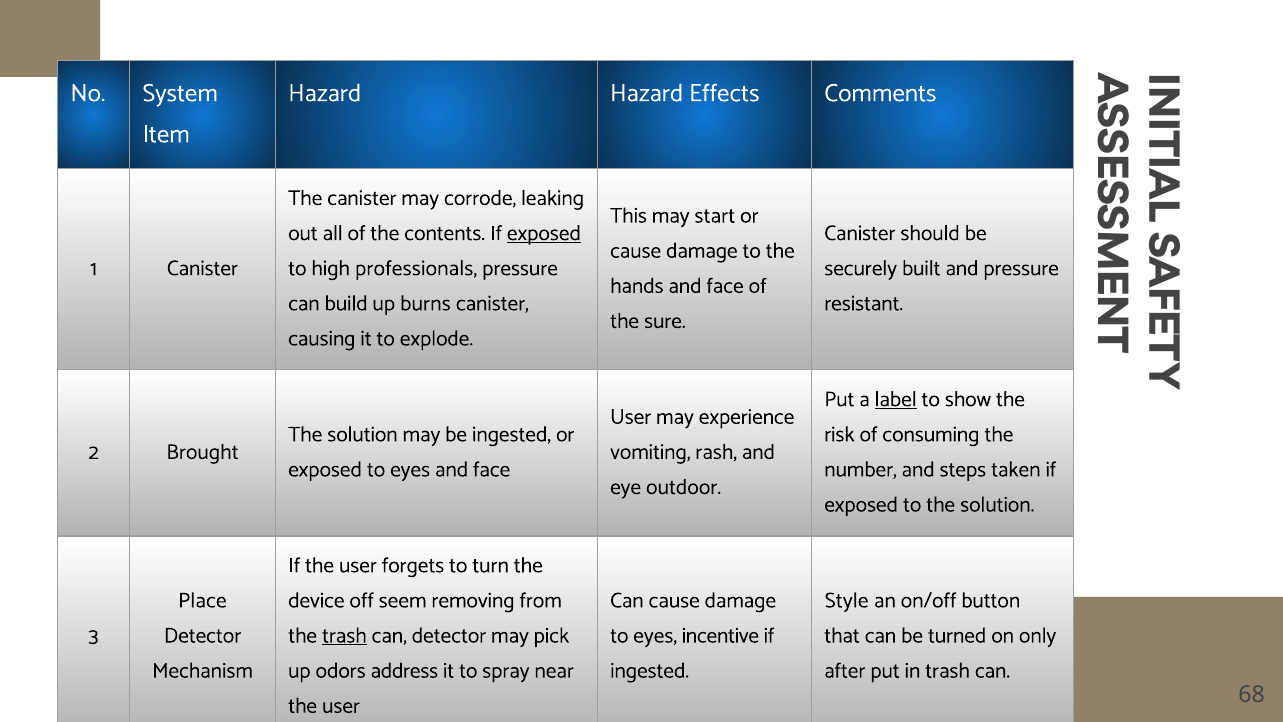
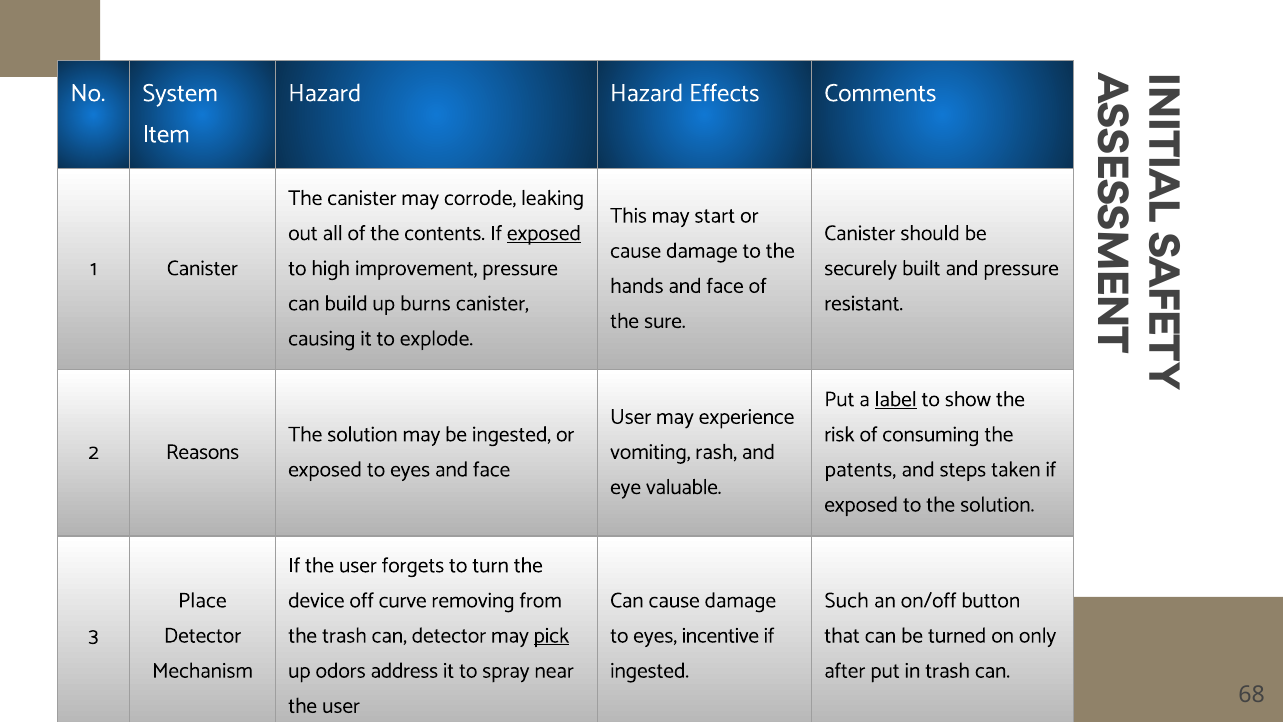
professionals: professionals -> improvement (416, 268)
Brought: Brought -> Reasons (203, 452)
number: number -> patents (860, 469)
outdoor: outdoor -> valuable (684, 487)
seem: seem -> curve (403, 600)
Style: Style -> Such (847, 600)
trash underline: present -> none (344, 635)
pick underline: none -> present (551, 635)
